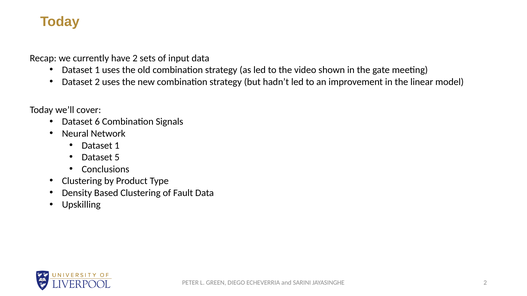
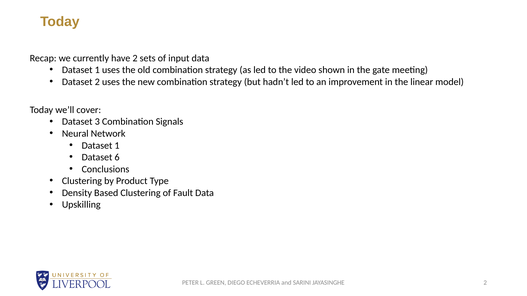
6: 6 -> 3 (97, 122)
5: 5 -> 6 (117, 157)
